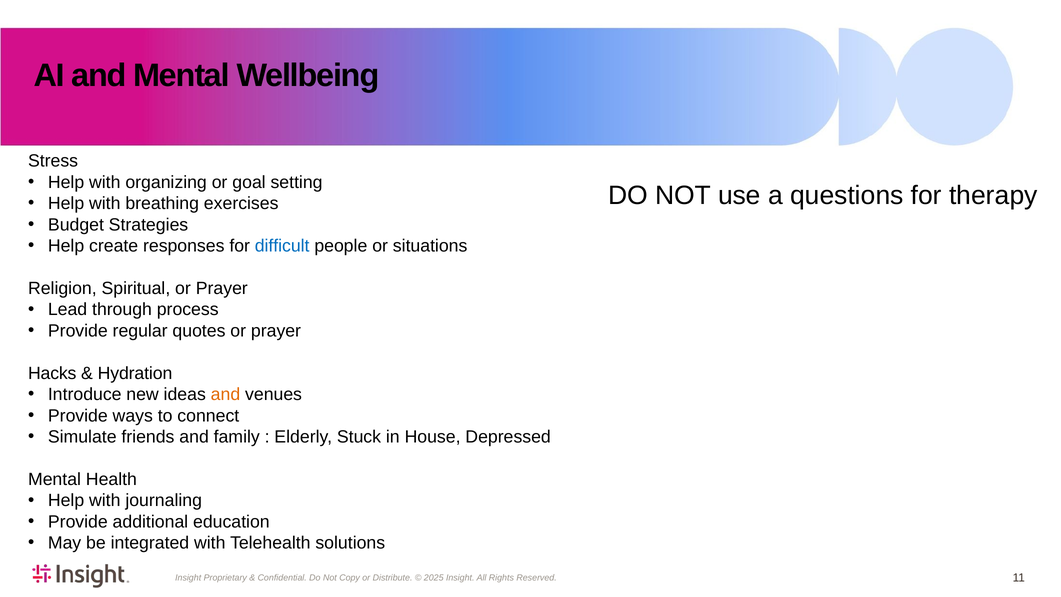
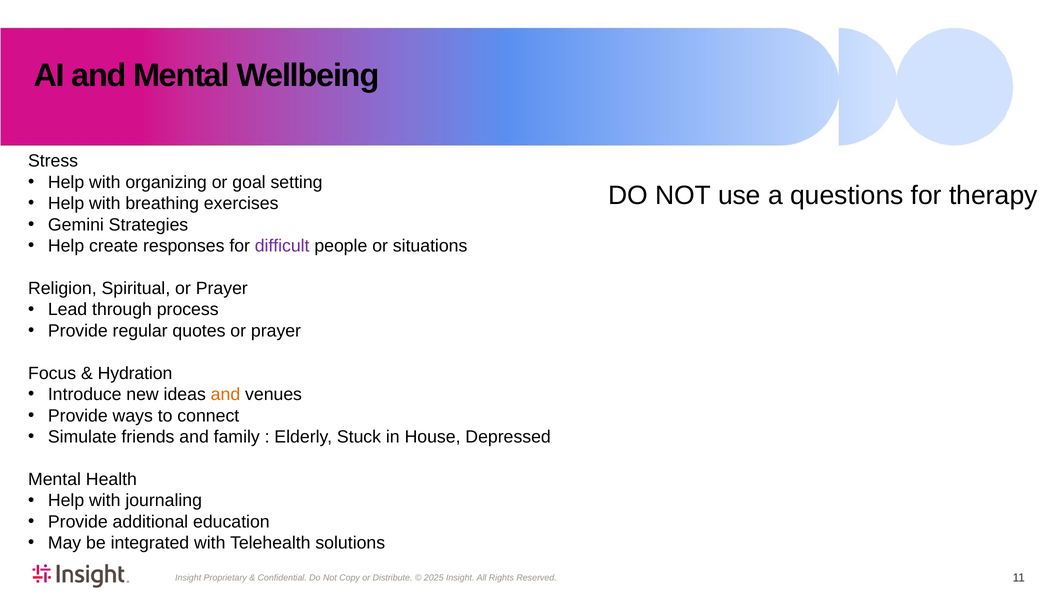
Budget: Budget -> Gemini (76, 225)
difficult colour: blue -> purple (282, 246)
Hacks: Hacks -> Focus (52, 373)
